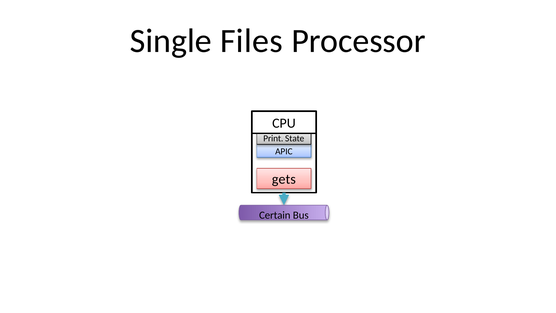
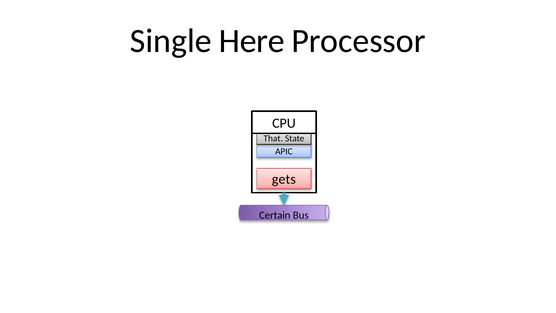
Files: Files -> Here (252, 41)
Print: Print -> That (273, 138)
